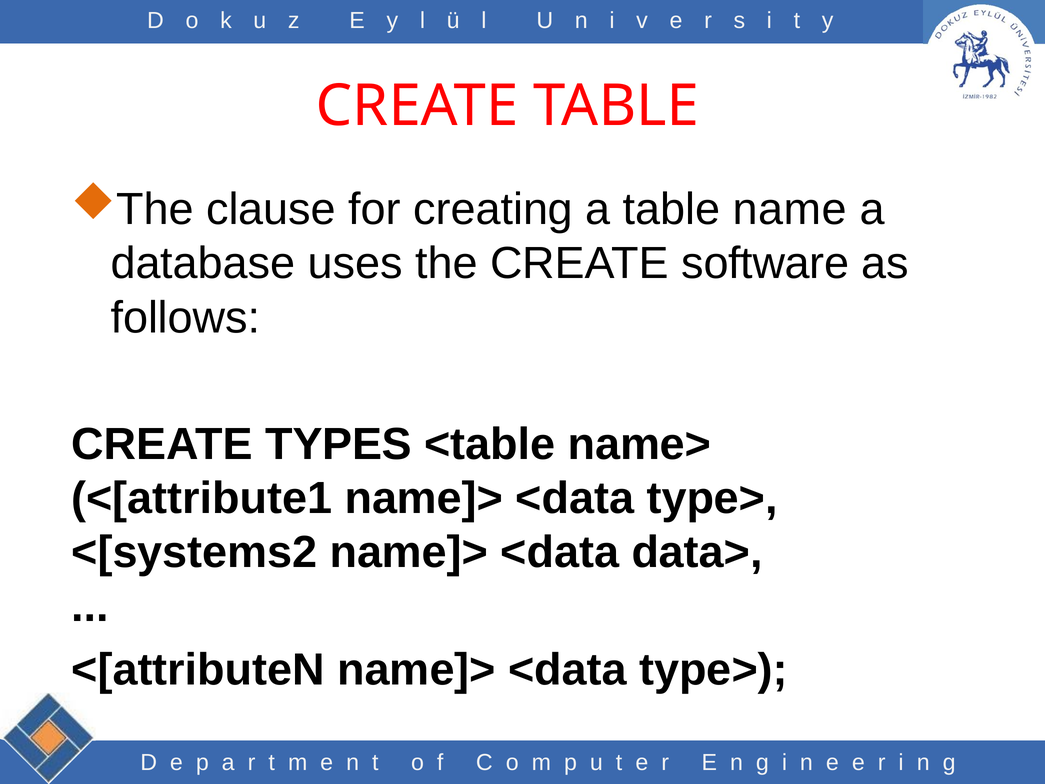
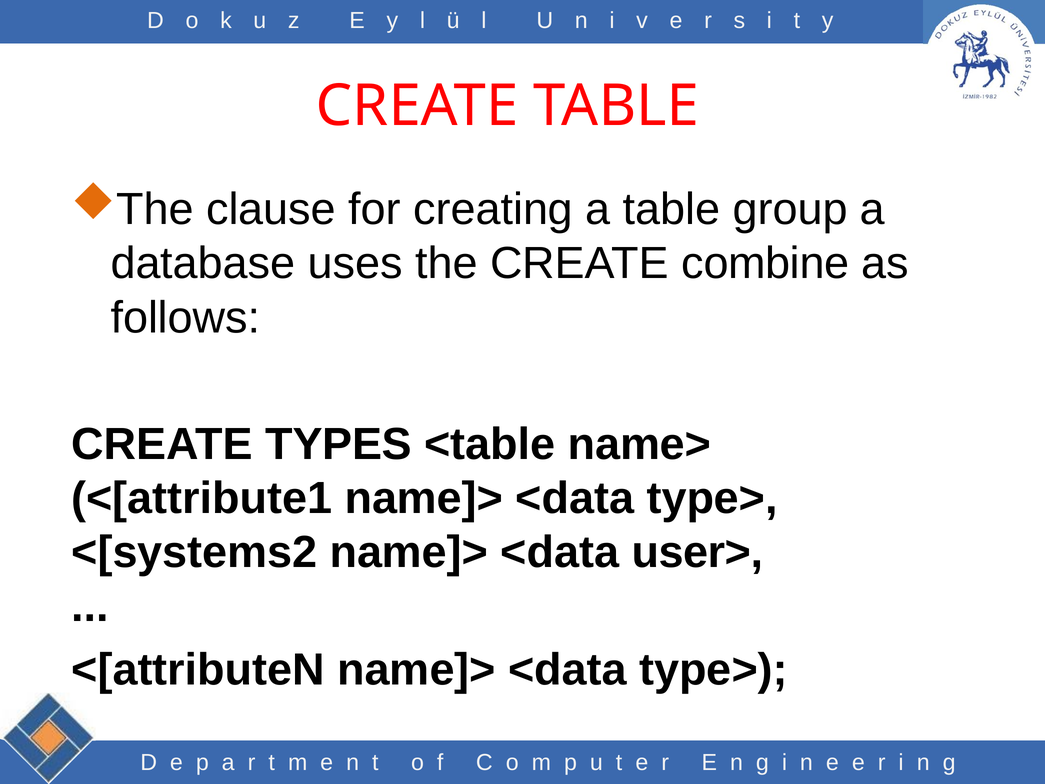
name: name -> group (790, 210)
software: software -> combine (765, 264)
data>: data> -> user> (697, 552)
